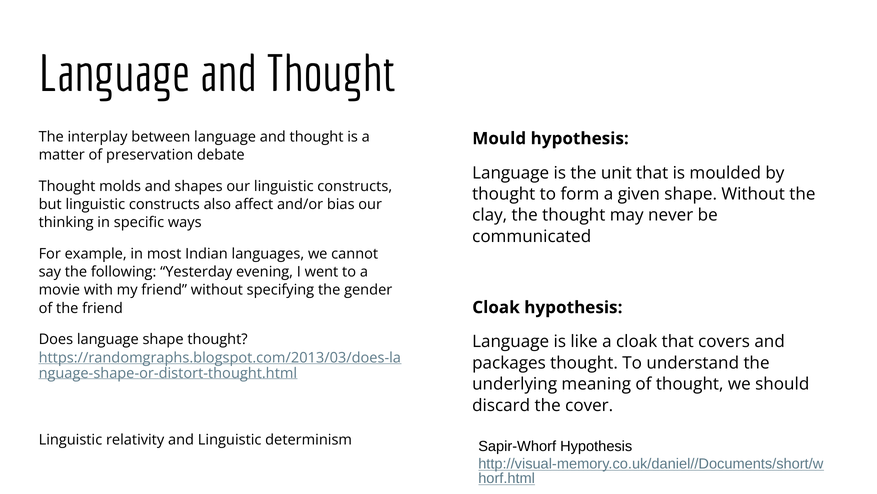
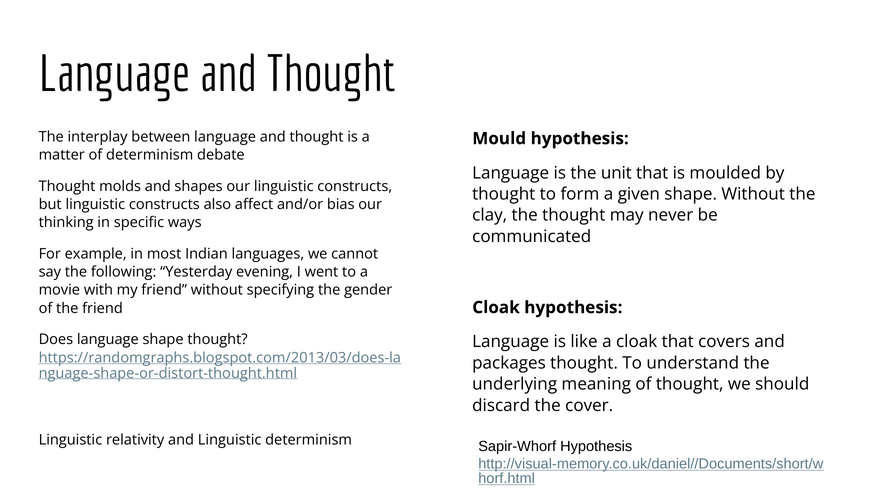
of preservation: preservation -> determinism (150, 155)
